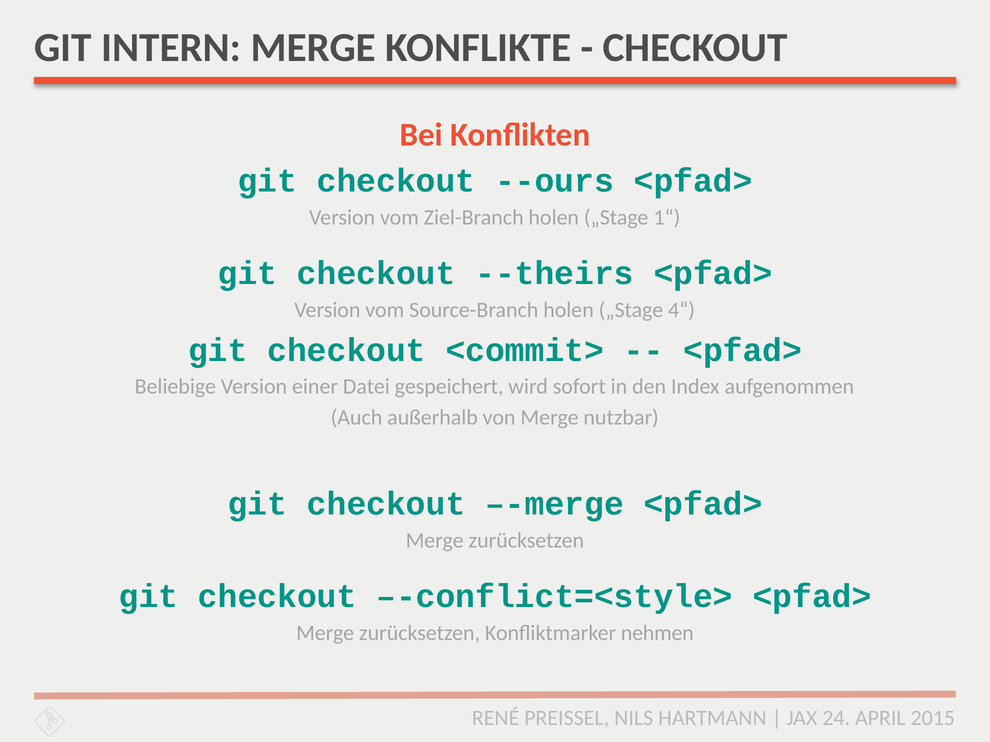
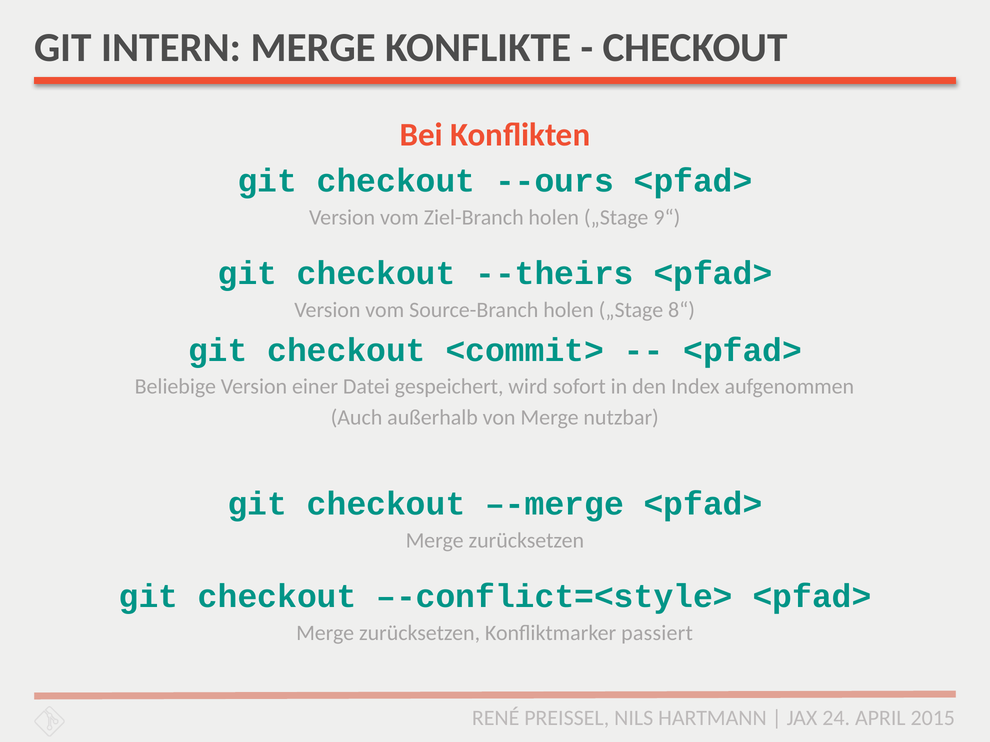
1“: 1“ -> 9“ (667, 218)
4“: 4“ -> 8“ (682, 310)
nehmen: nehmen -> passiert (657, 633)
